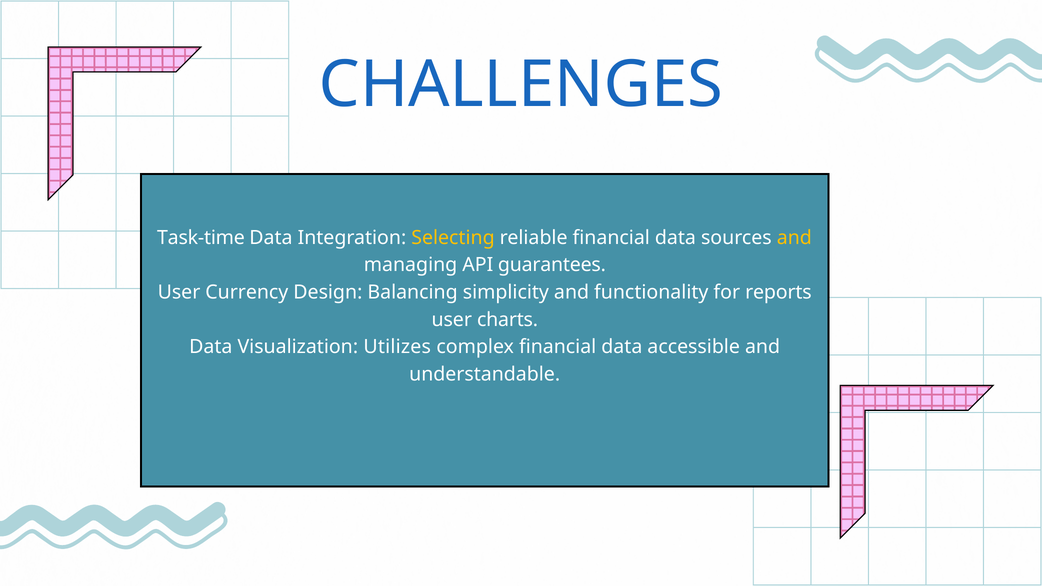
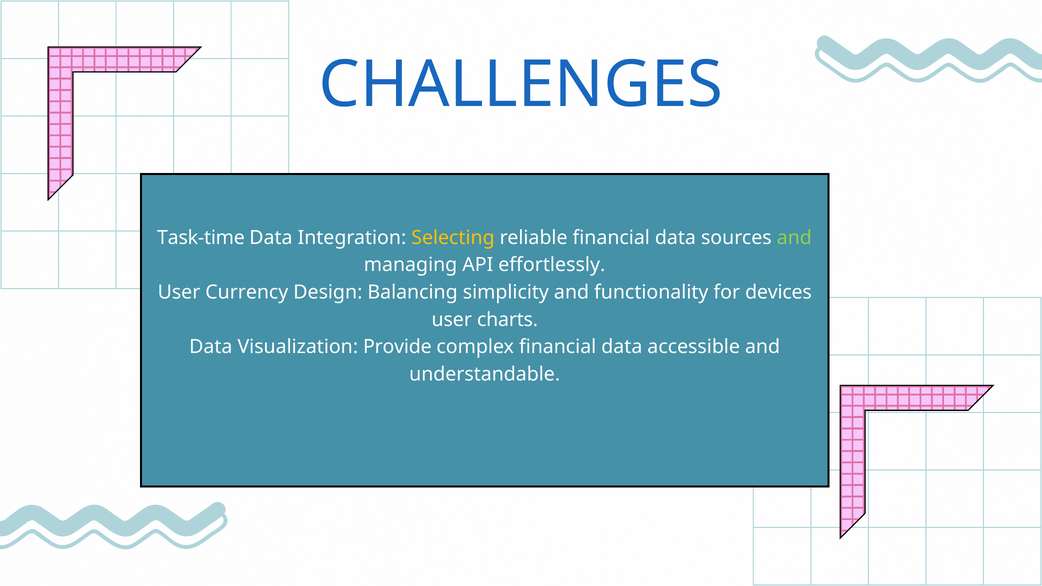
and colour: yellow -> light green (794, 238)
guarantees: guarantees -> effortlessly (552, 265)
reports: reports -> devices (778, 292)
Utilizes: Utilizes -> Provide (397, 347)
